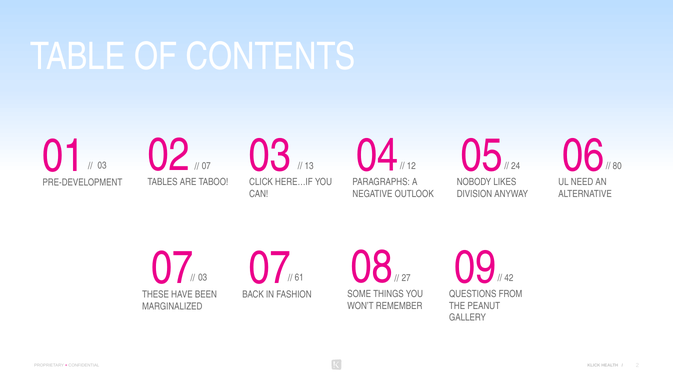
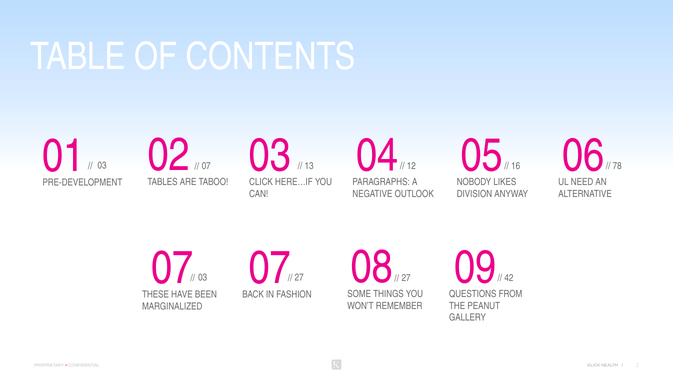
24: 24 -> 16 (516, 166)
80: 80 -> 78 (617, 166)
61: 61 -> 27 (299, 277)
